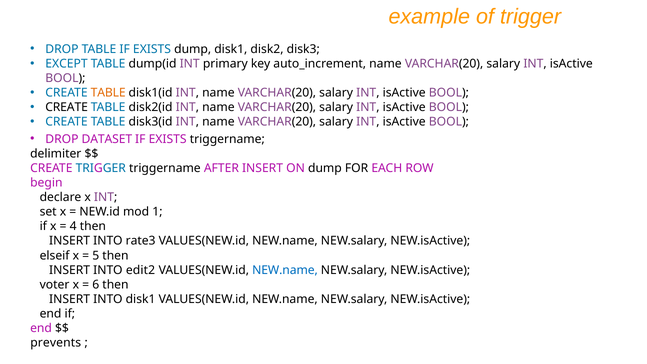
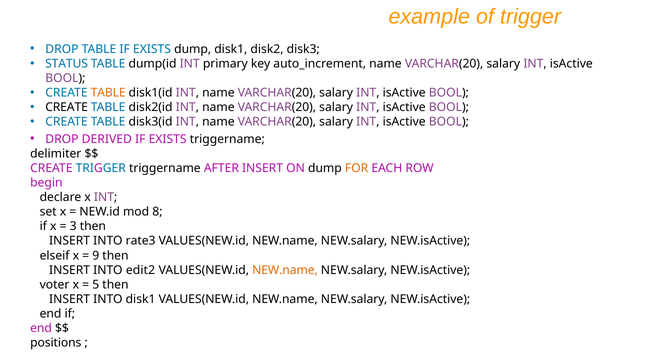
EXCEPT: EXCEPT -> STATUS (67, 64)
DATASET: DATASET -> DERIVED (107, 139)
FOR colour: black -> orange (357, 168)
1: 1 -> 8 (157, 212)
4: 4 -> 3 (73, 226)
5: 5 -> 9 (96, 255)
NEW.name colour: blue -> orange (285, 270)
6: 6 -> 5 (96, 285)
prevents: prevents -> positions (56, 343)
